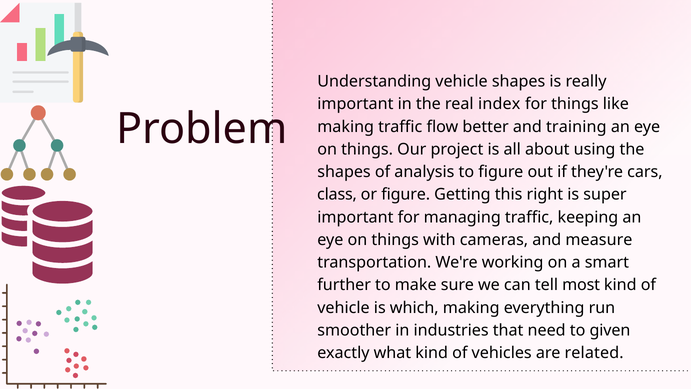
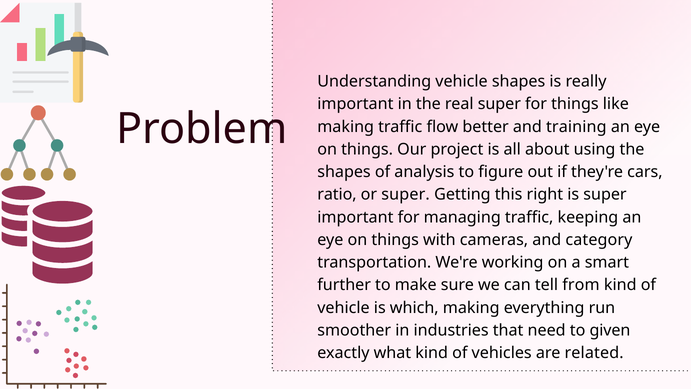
real index: index -> super (499, 104)
class: class -> ratio (337, 194)
or figure: figure -> super (406, 194)
measure: measure -> category (599, 240)
most: most -> from (581, 285)
